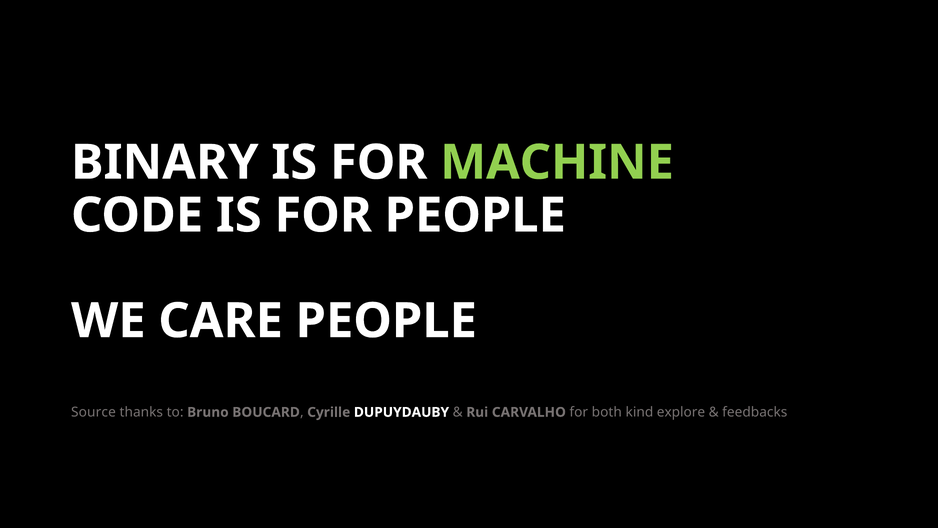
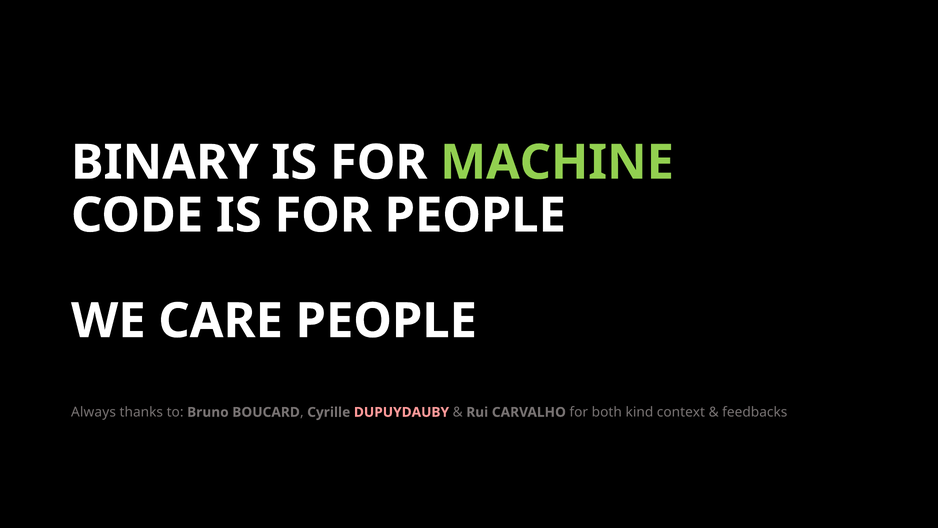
Source: Source -> Always (93, 412)
DUPUYDAUBY colour: white -> pink (401, 412)
explore: explore -> context (681, 412)
